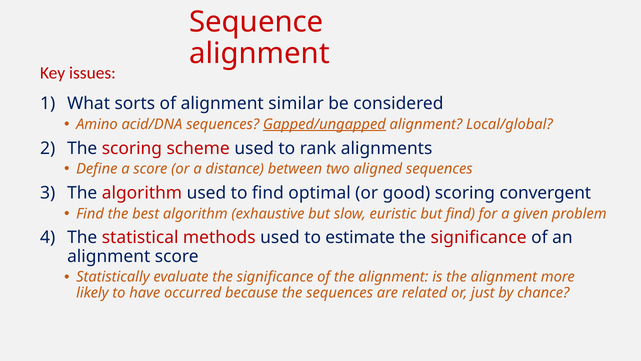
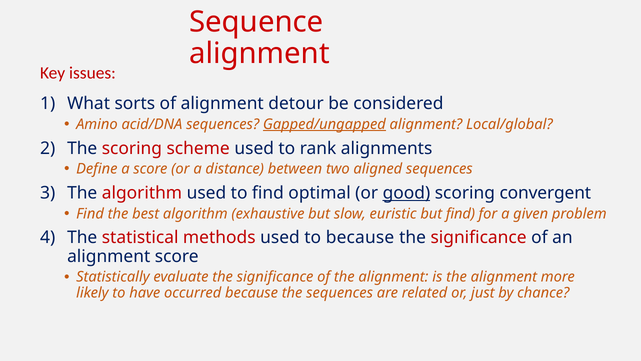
similar: similar -> detour (296, 104)
good underline: none -> present (406, 193)
to estimate: estimate -> because (360, 237)
